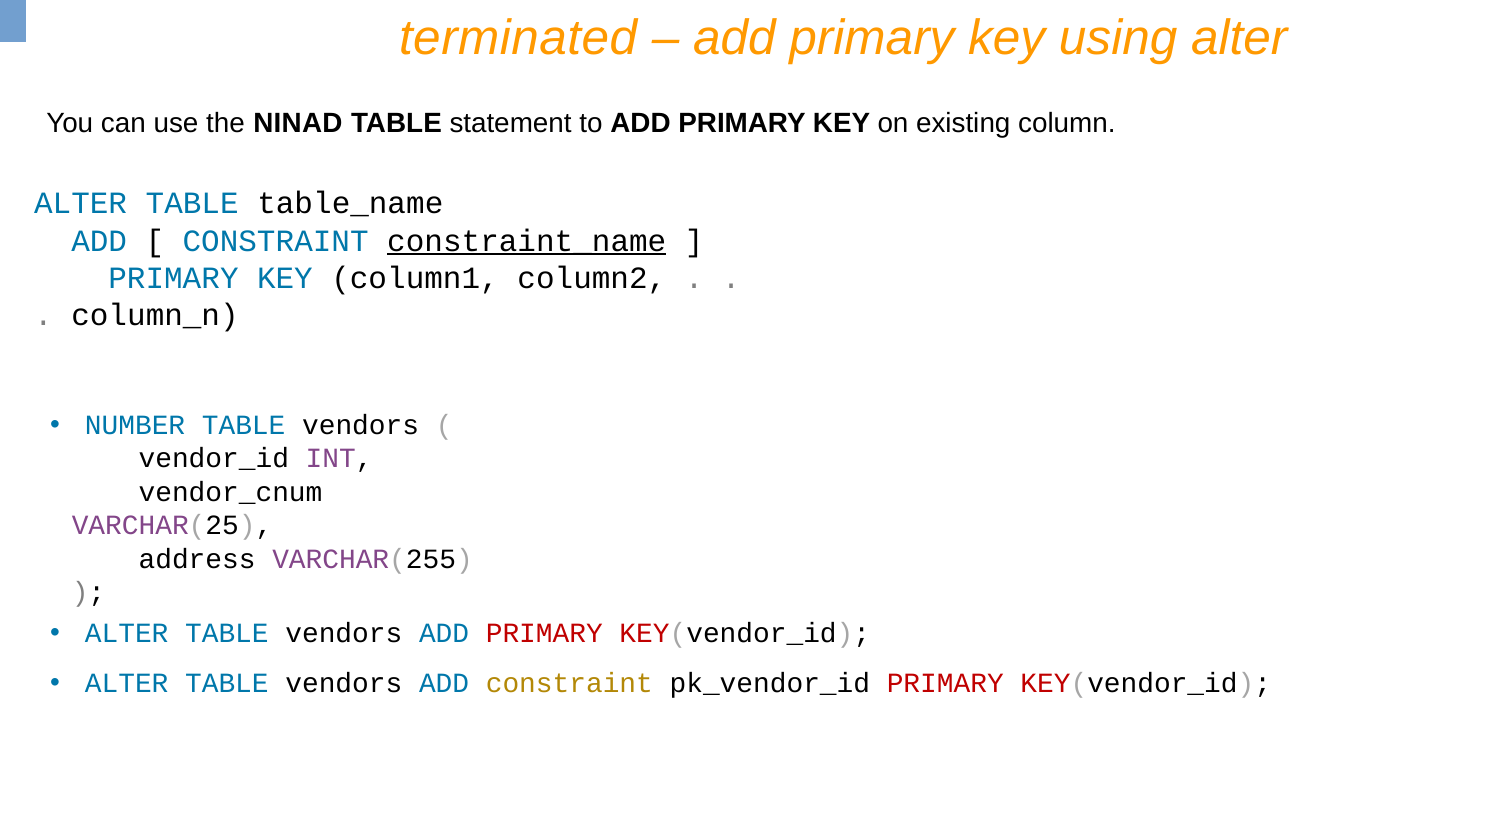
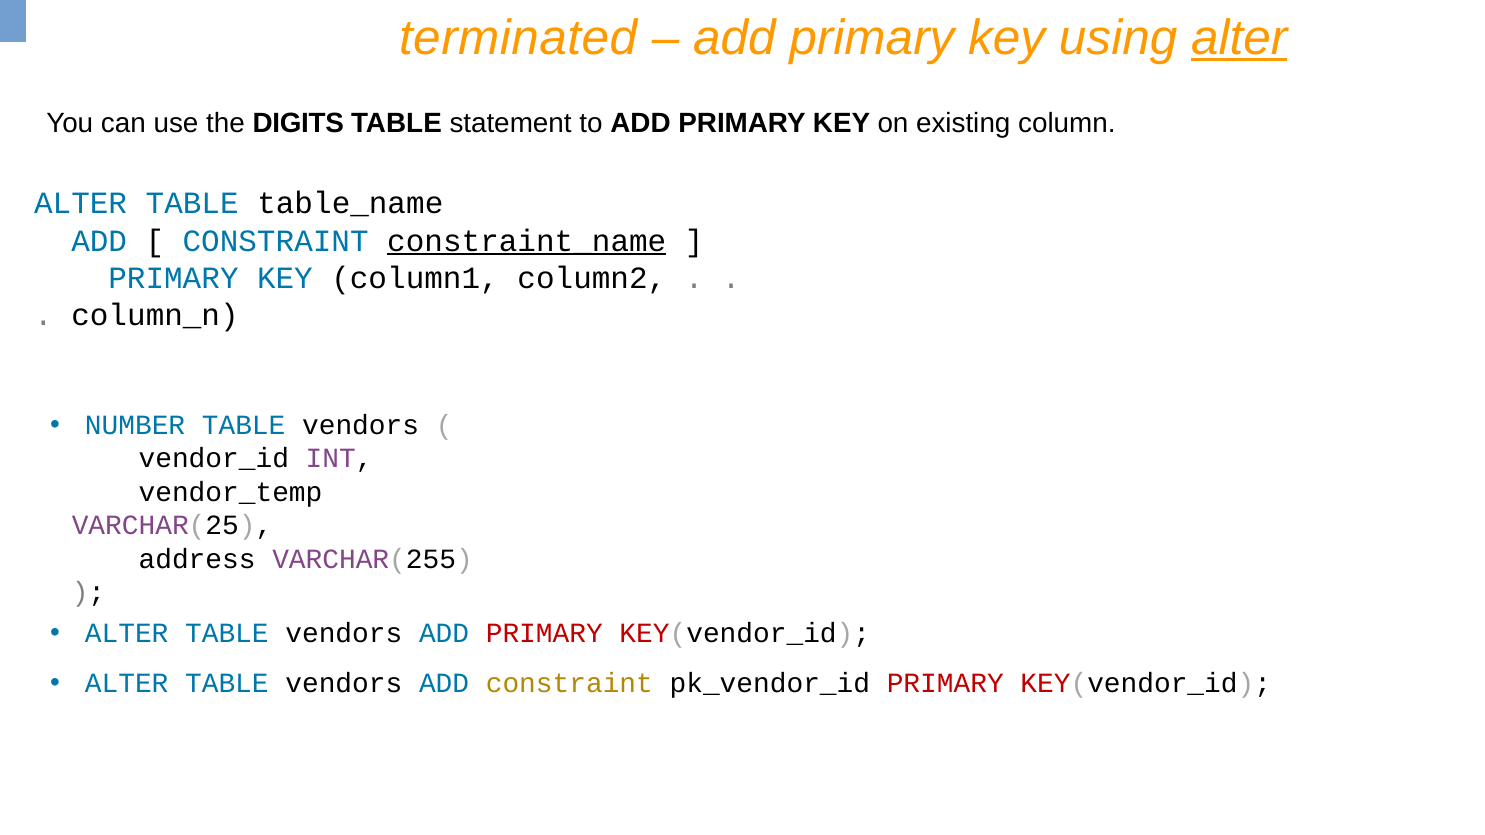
alter underline: none -> present (1239, 39)
NINAD: NINAD -> DIGITS (298, 124)
vendor_cnum: vendor_cnum -> vendor_temp (230, 492)
